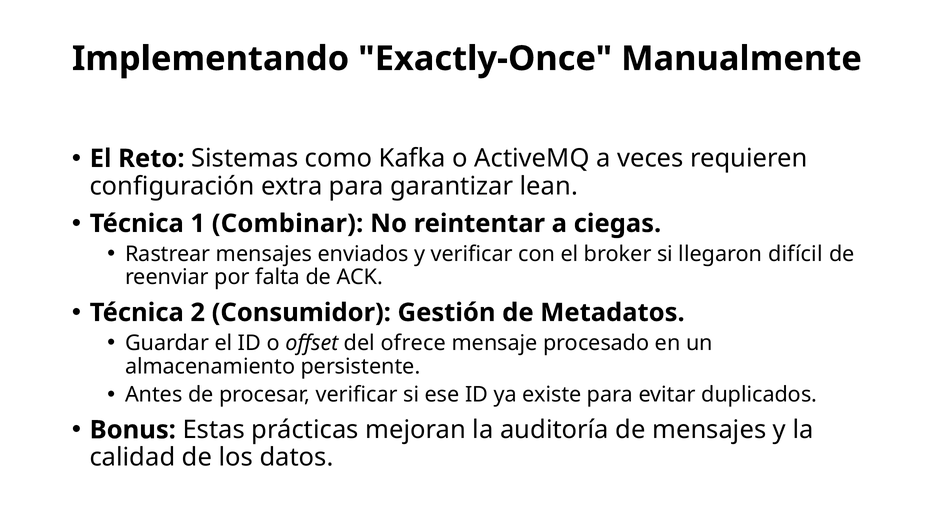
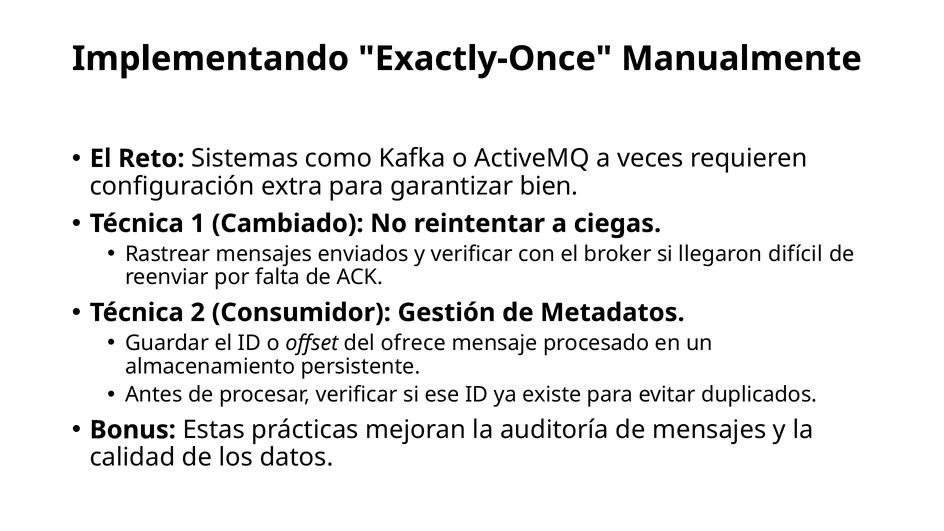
lean: lean -> bien (549, 186)
Combinar: Combinar -> Cambiado (288, 224)
